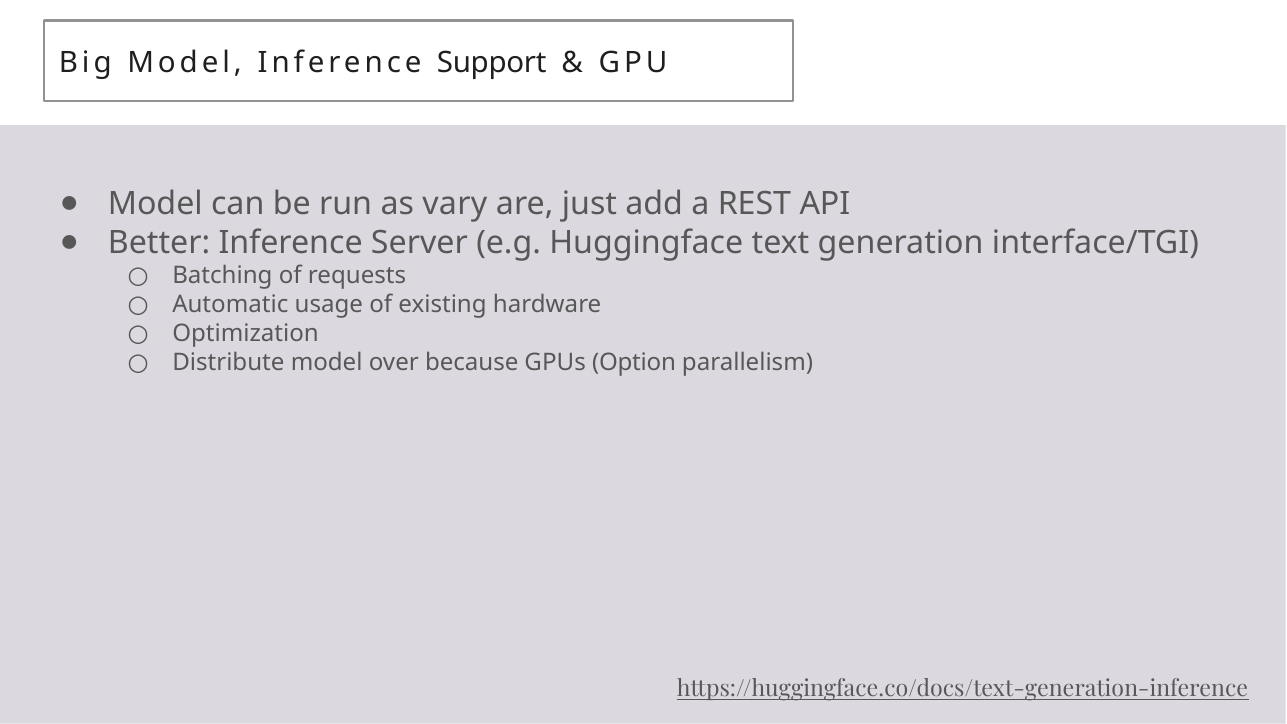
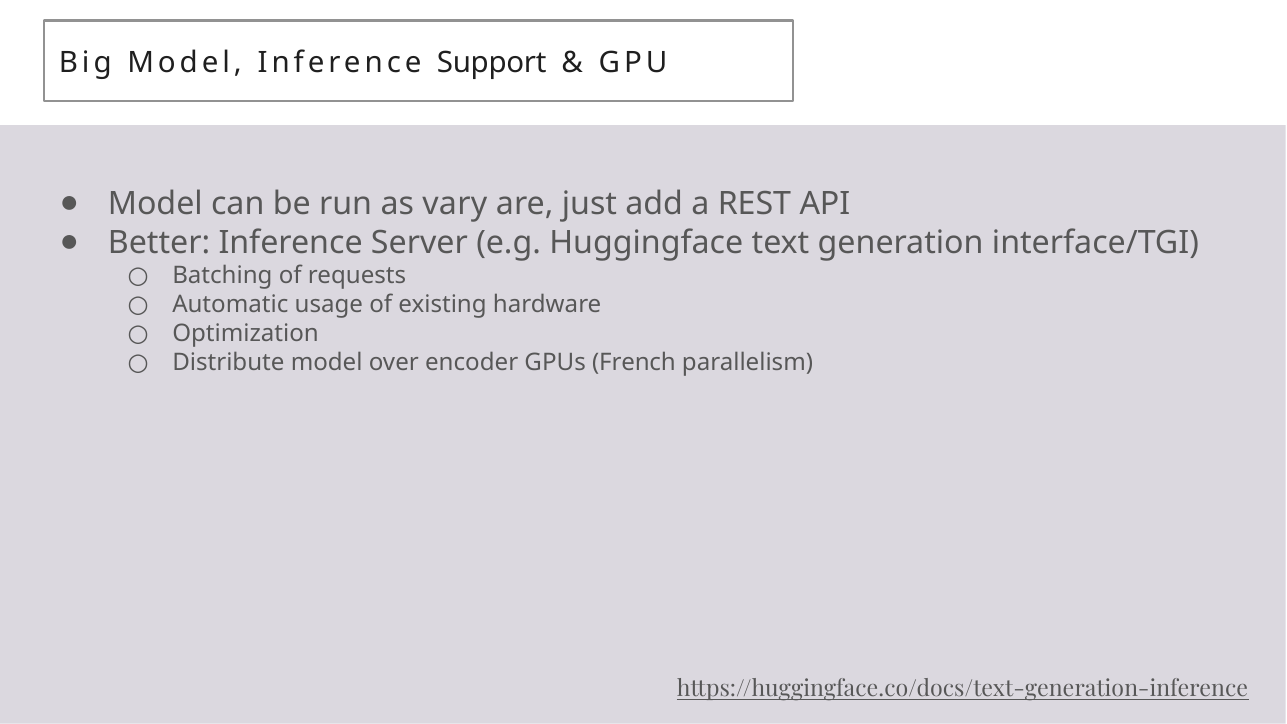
because: because -> encoder (472, 363)
Option: Option -> French (634, 363)
